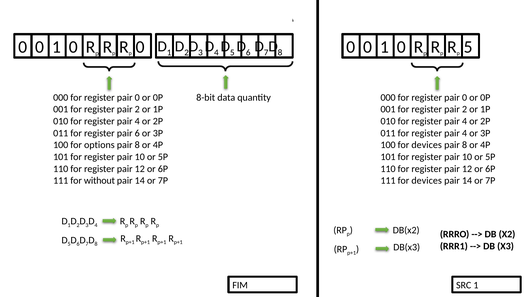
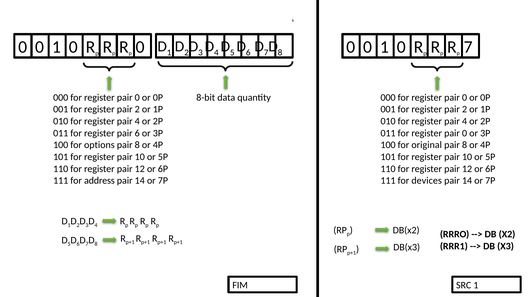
5: 5 -> 7 (468, 47)
4: 4 -> 0 (465, 133)
100 for devices: devices -> original (427, 145)
without: without -> address (99, 181)
